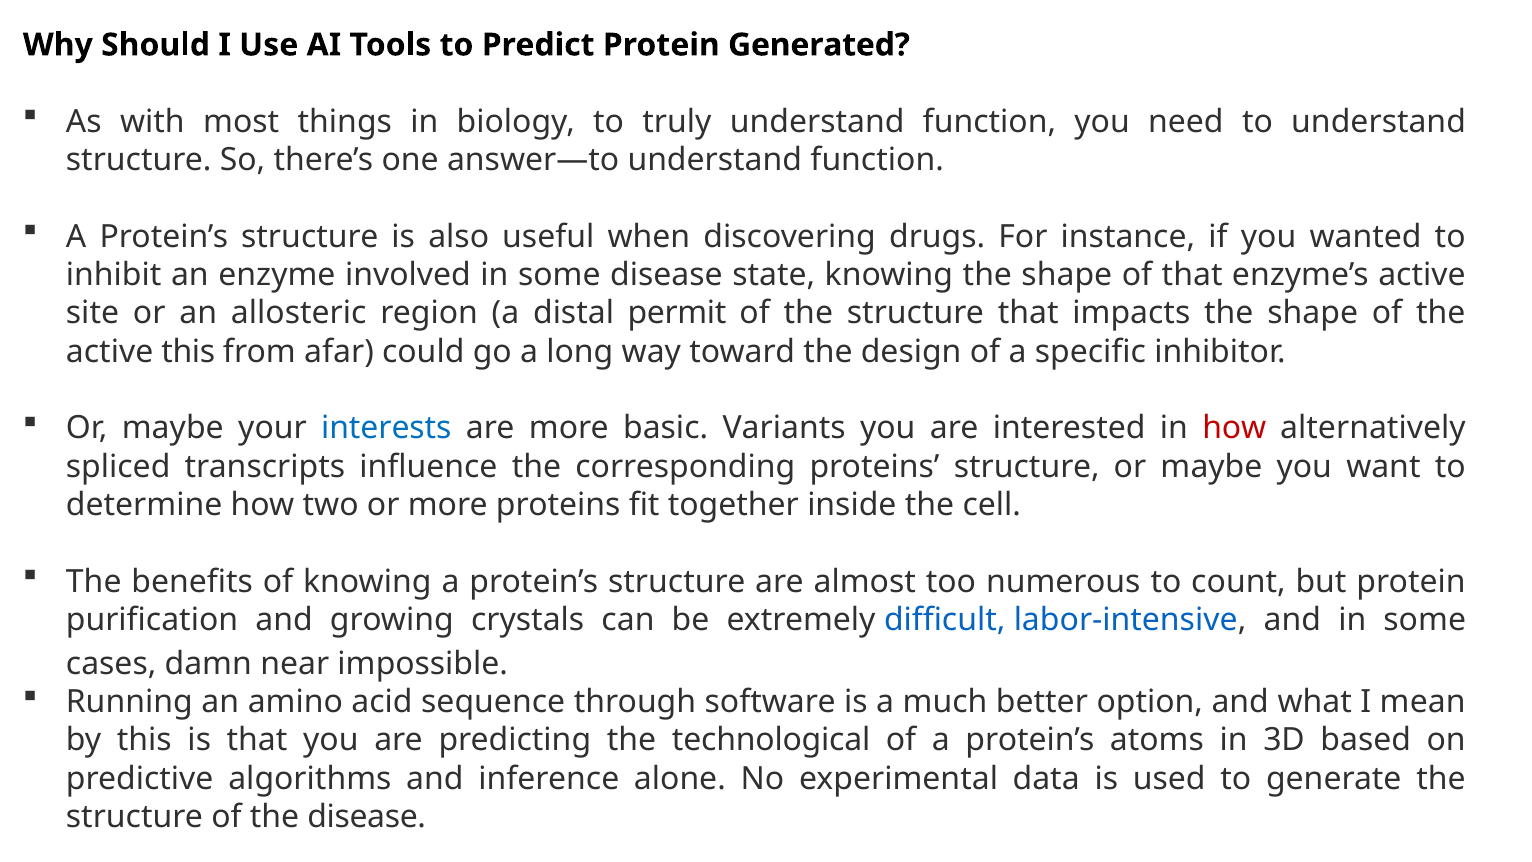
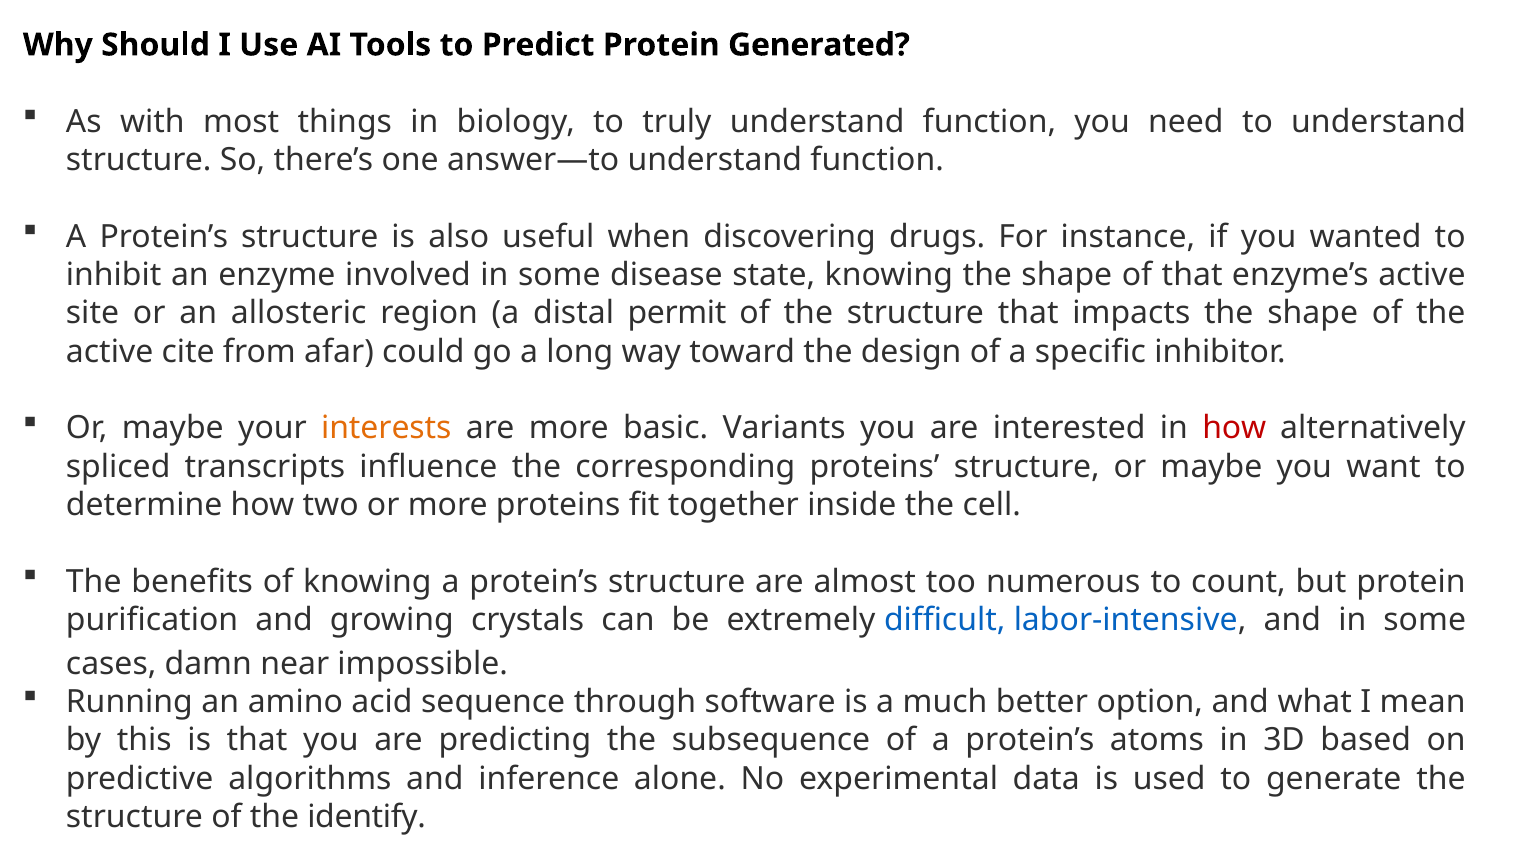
active this: this -> cite (188, 351)
interests colour: blue -> orange (386, 428)
technological: technological -> subsequence (771, 740)
the disease: disease -> identify (367, 817)
